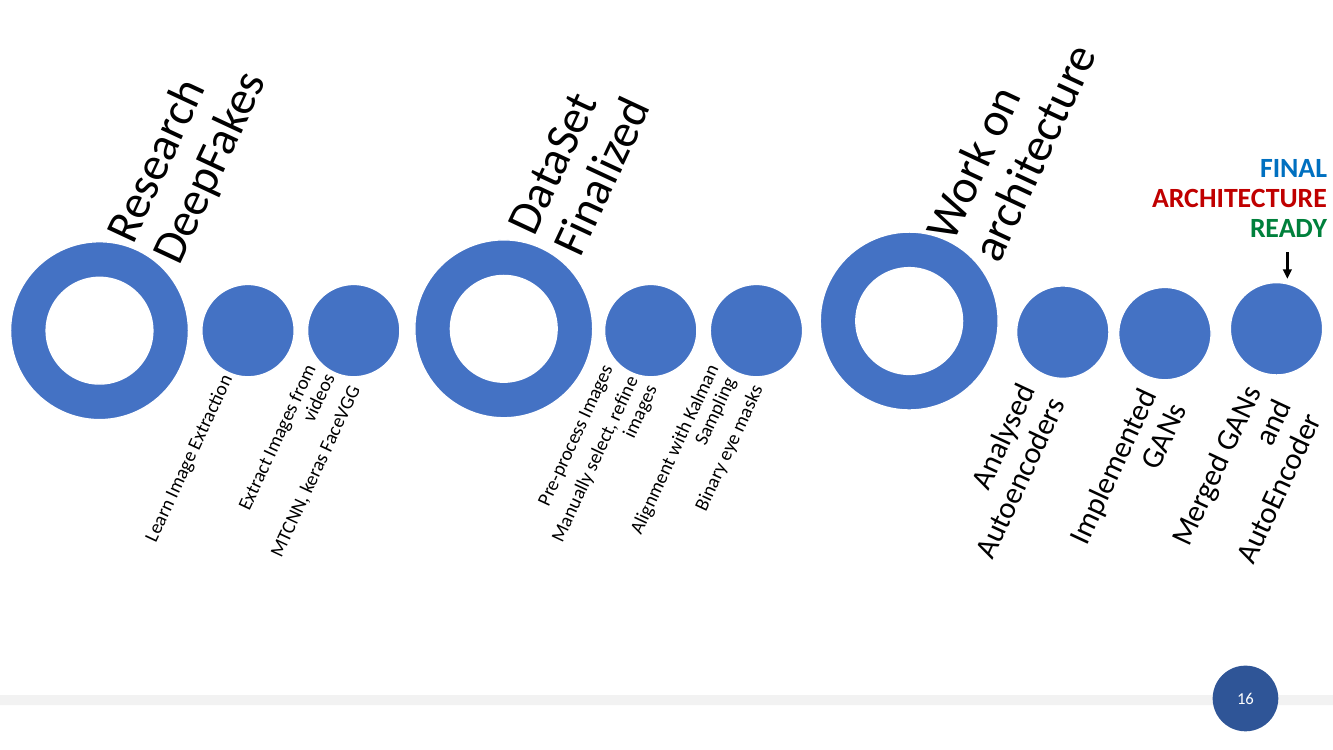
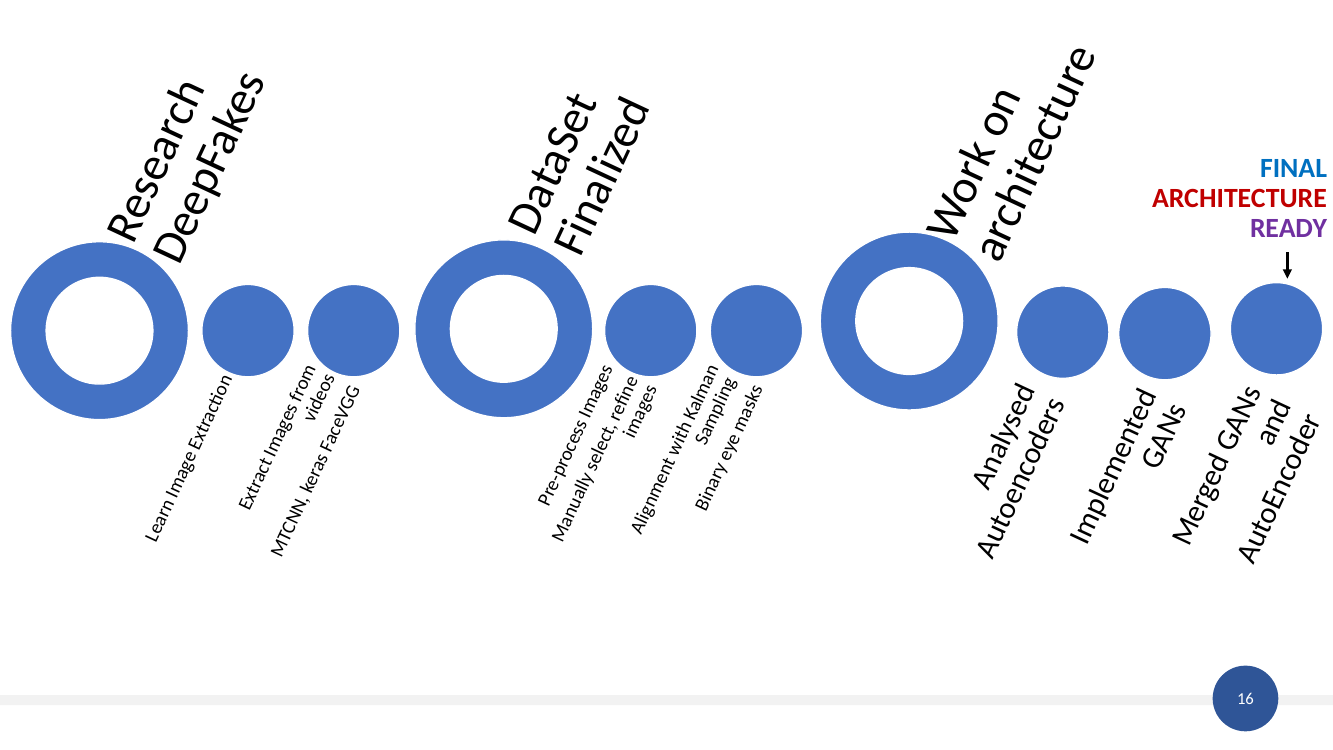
READY colour: green -> purple (1289, 229)
